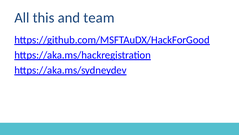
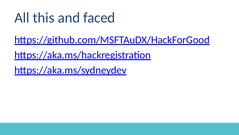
team: team -> faced (99, 18)
